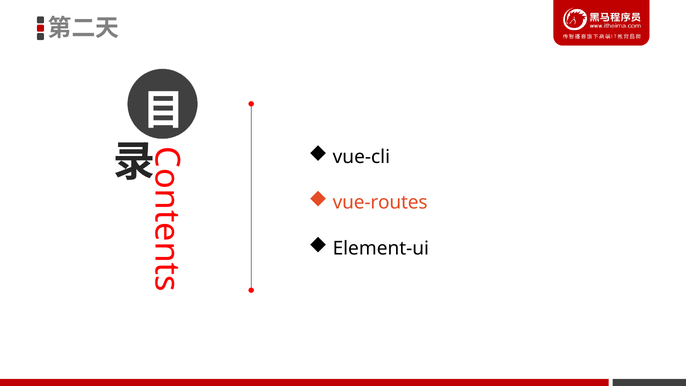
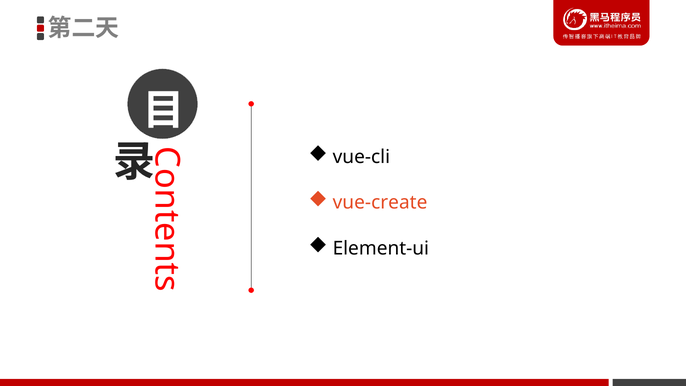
vue-routes: vue-routes -> vue-create (380, 203)
